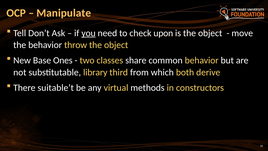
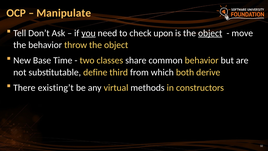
object underline: none -> present (210, 33)
Ones: Ones -> Time (63, 60)
library: library -> define (95, 72)
suitable’t: suitable’t -> existing’t (56, 88)
